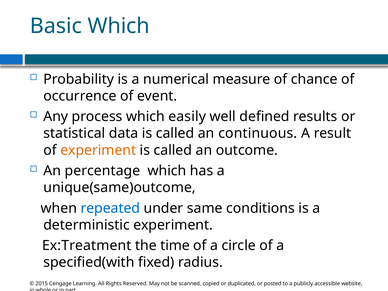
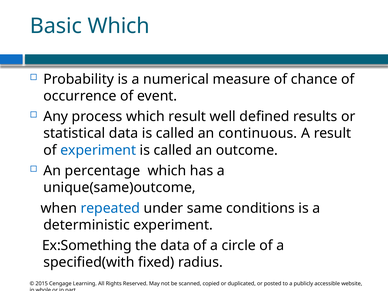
which easily: easily -> result (187, 117)
experiment colour: orange -> blue (98, 150)
Ex:Treatment: Ex:Treatment -> Ex:Something (87, 246)
the time: time -> data (175, 246)
